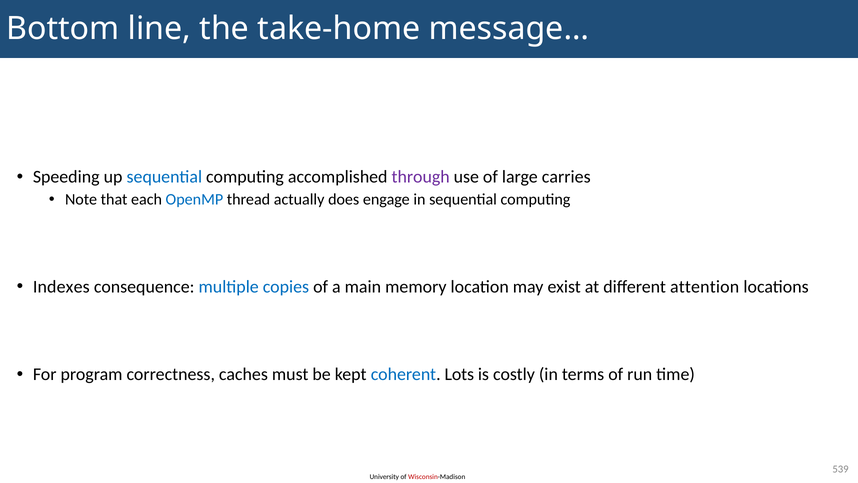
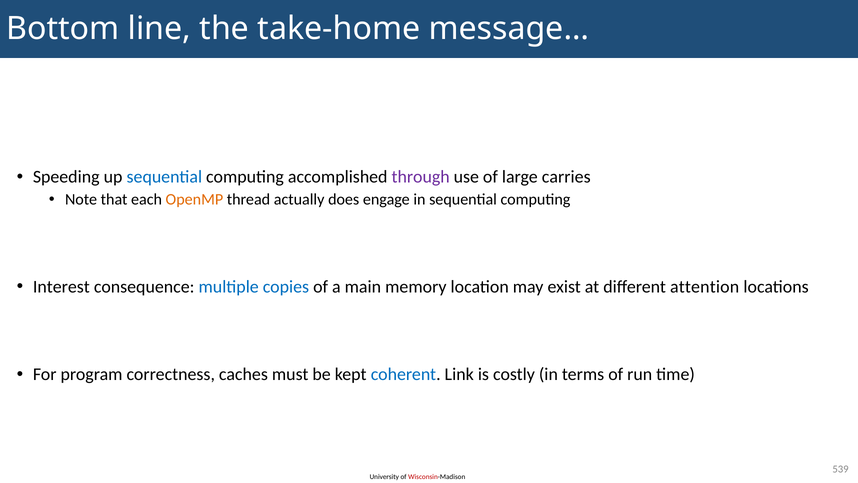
OpenMP colour: blue -> orange (194, 200)
Indexes: Indexes -> Interest (61, 286)
Lots: Lots -> Link (459, 374)
